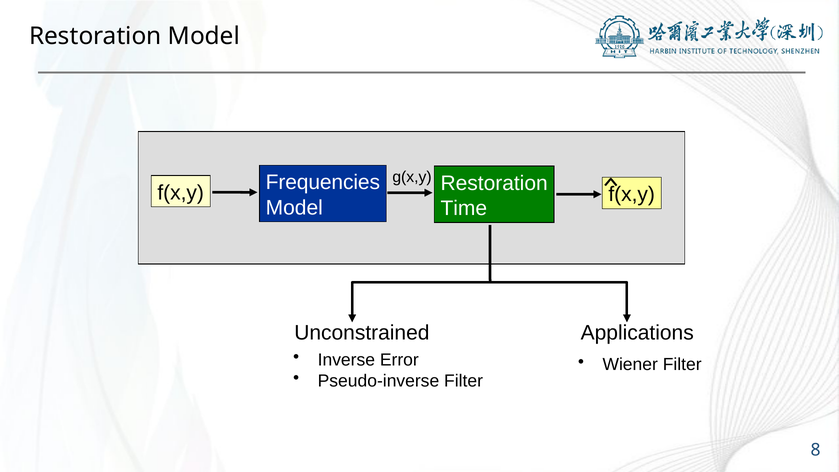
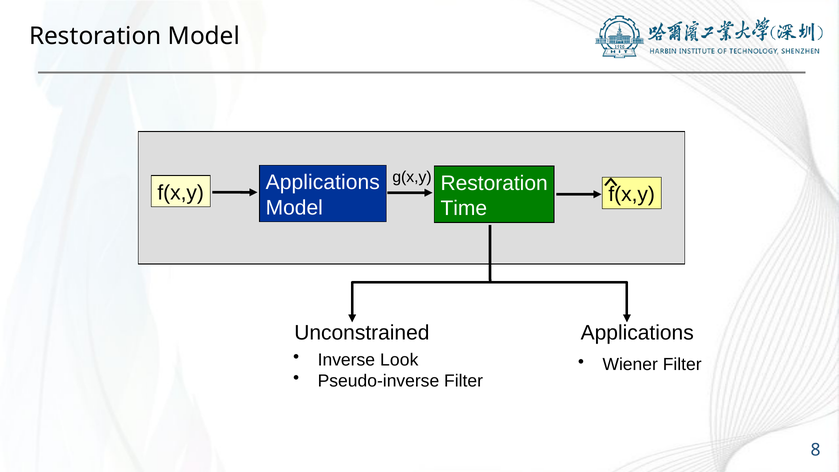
f(x,y Frequencies: Frequencies -> Applications (323, 183)
Error: Error -> Look (399, 360)
